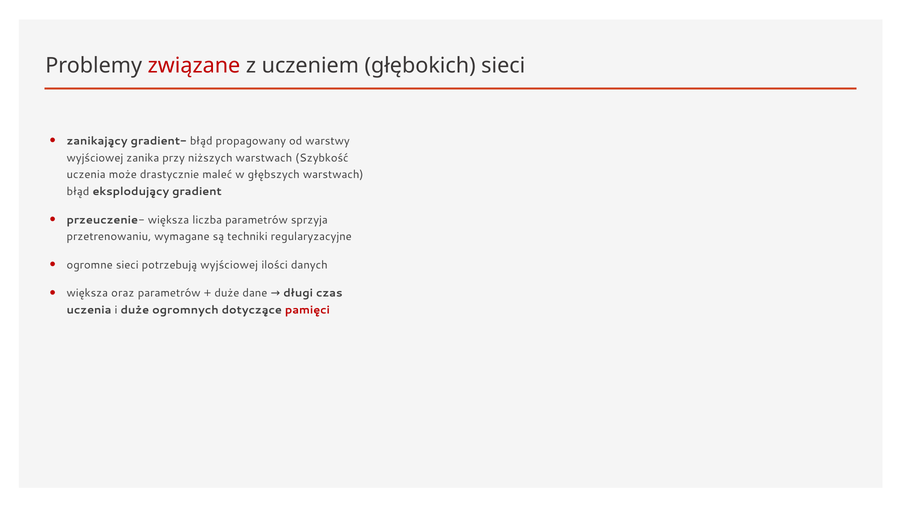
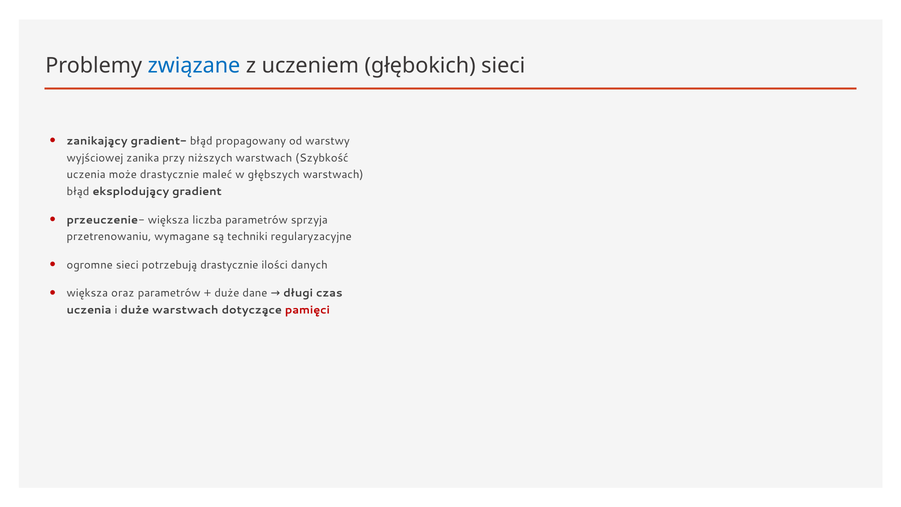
związane colour: red -> blue (194, 66)
potrzebują wyjściowej: wyjściowej -> drastycznie (229, 265)
duże ogromnych: ogromnych -> warstwach (185, 310)
